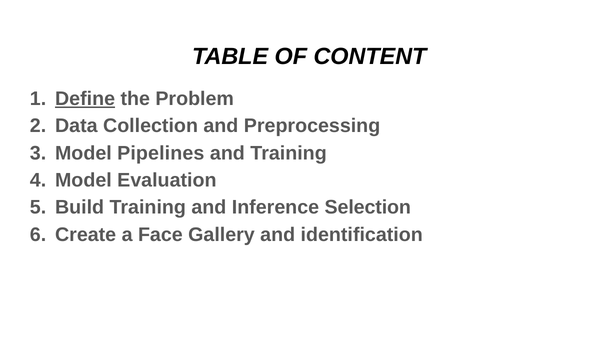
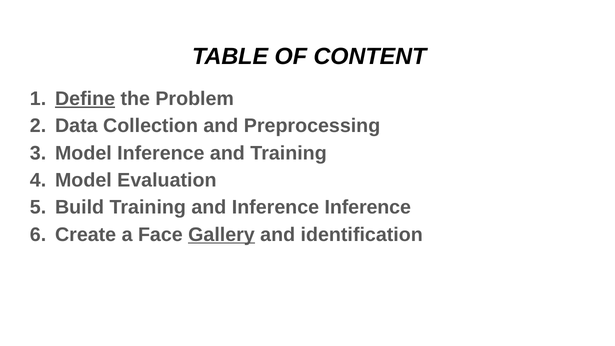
Model Pipelines: Pipelines -> Inference (161, 153)
Inference Selection: Selection -> Inference (368, 207)
Gallery underline: none -> present (221, 235)
